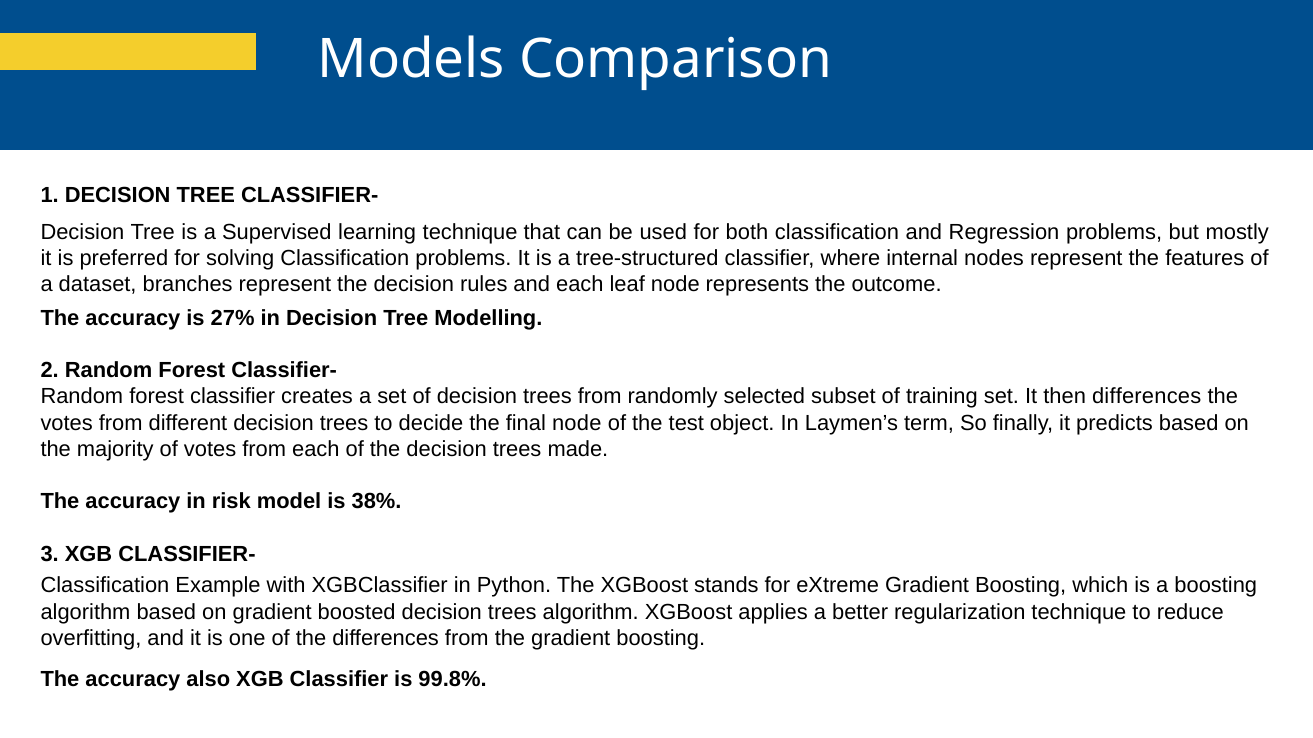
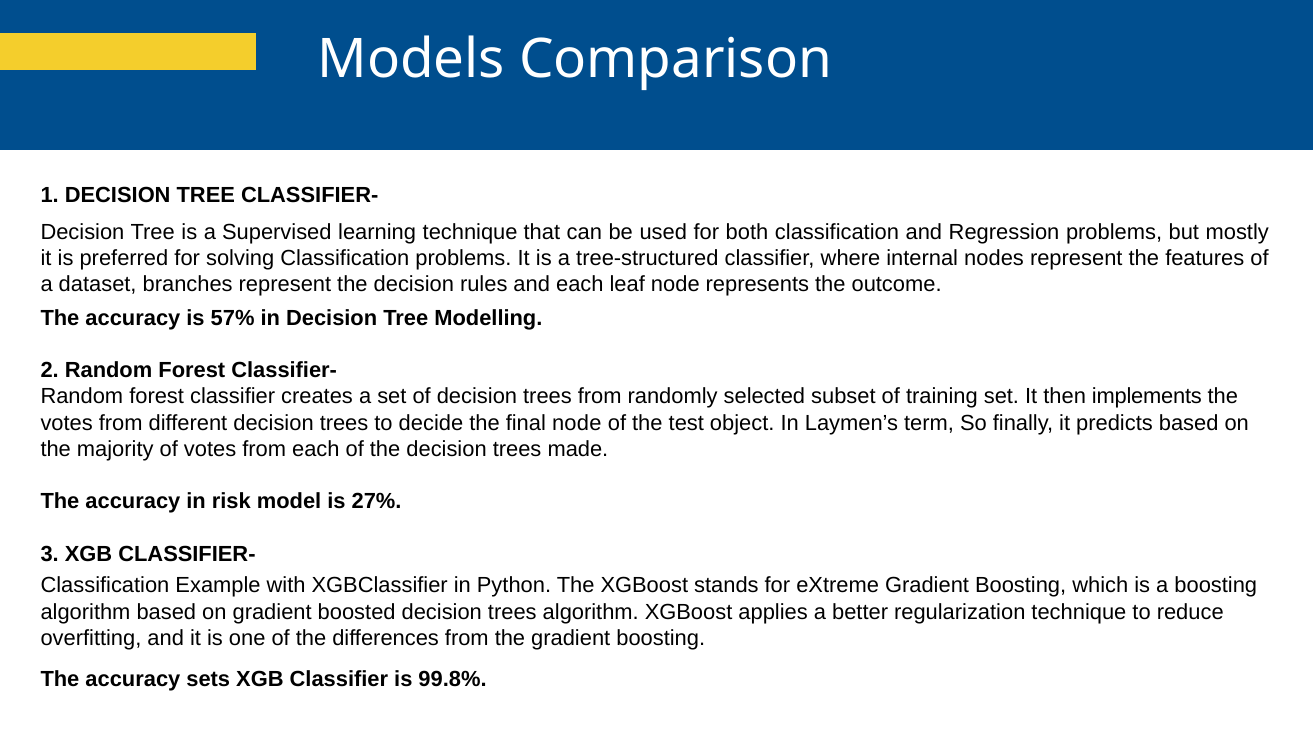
27%: 27% -> 57% (233, 318)
then differences: differences -> implements (1147, 397)
38%: 38% -> 27% (377, 502)
also: also -> sets (208, 680)
